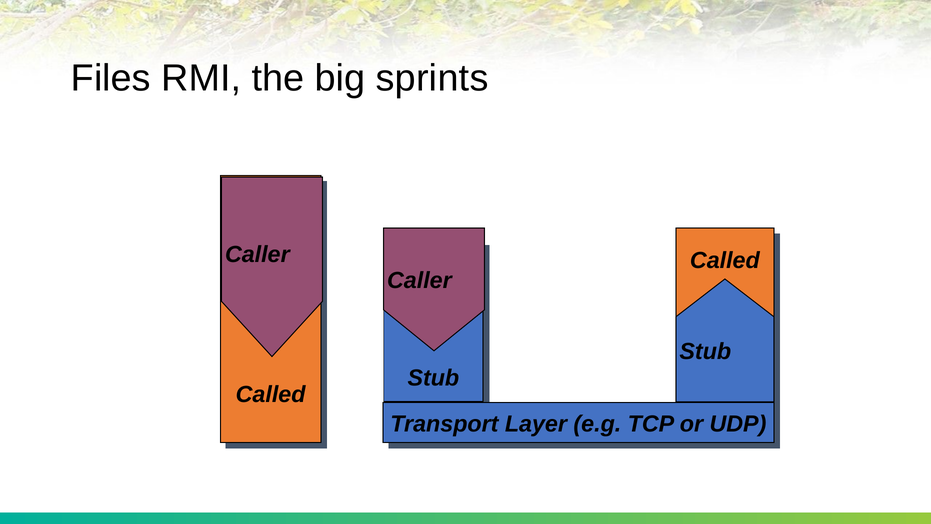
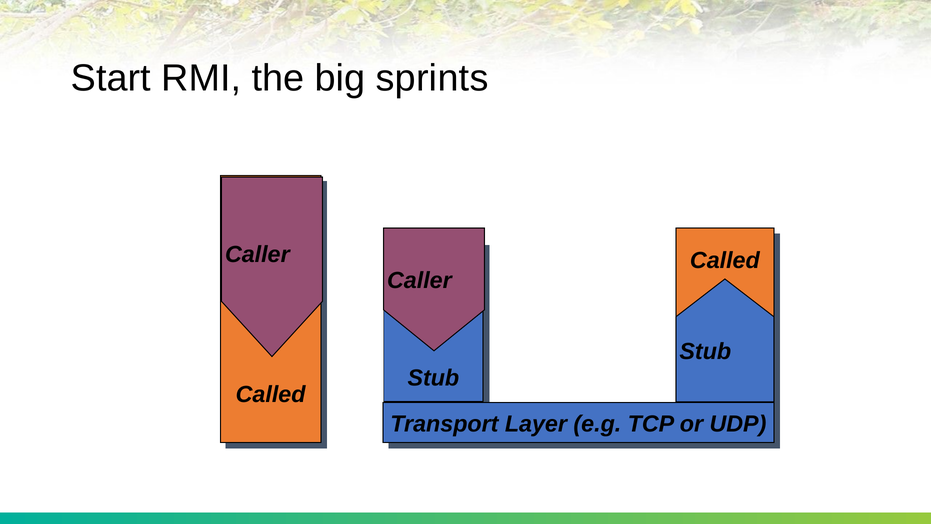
Files: Files -> Start (111, 78)
